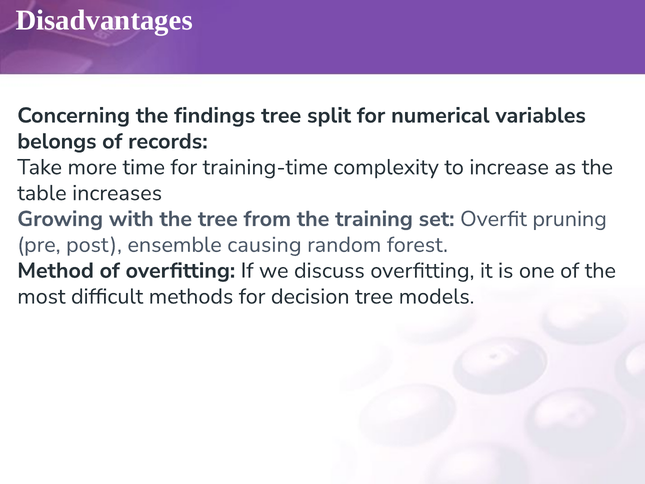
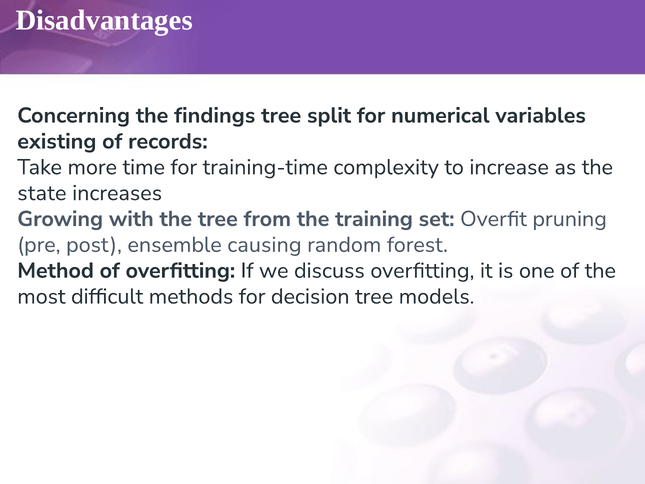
belongs: belongs -> existing (57, 141)
table: table -> state (42, 193)
